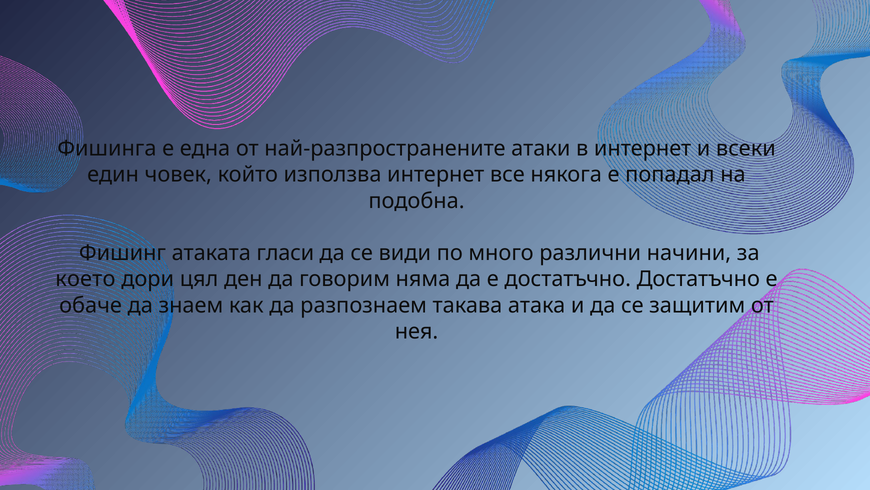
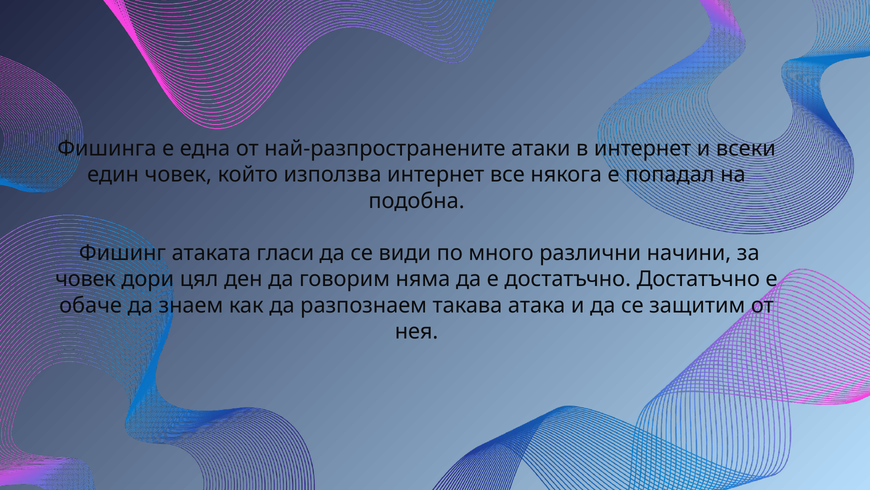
което: което -> човек (86, 279)
